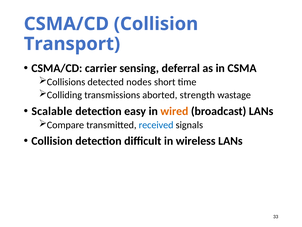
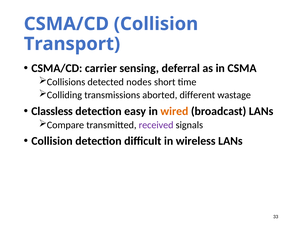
strength: strength -> different (197, 95)
Scalable: Scalable -> Classless (52, 111)
received colour: blue -> purple (156, 125)
